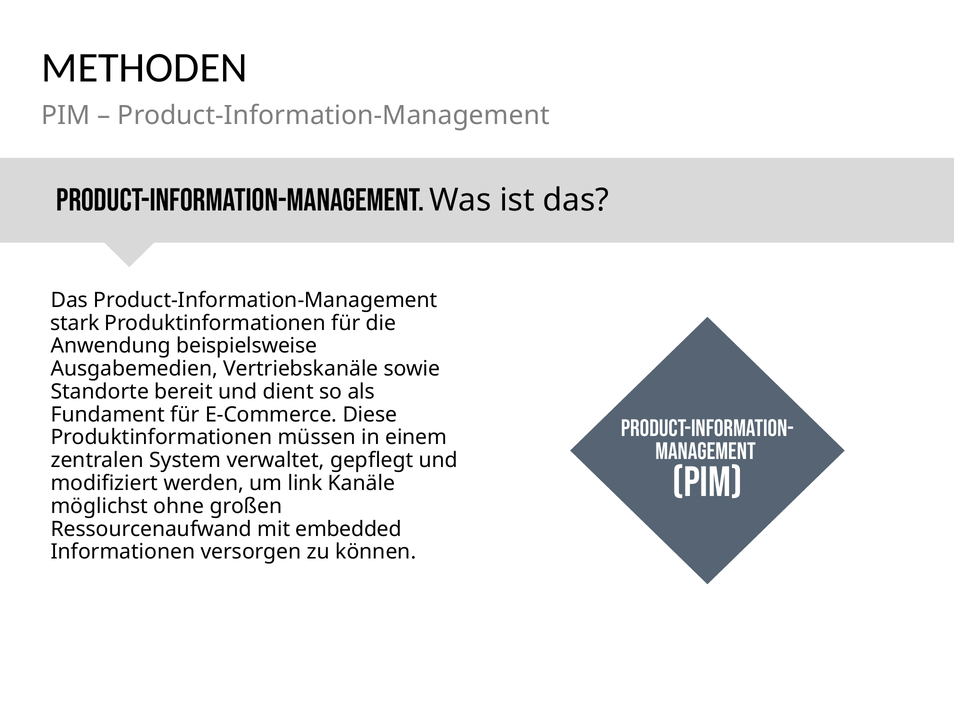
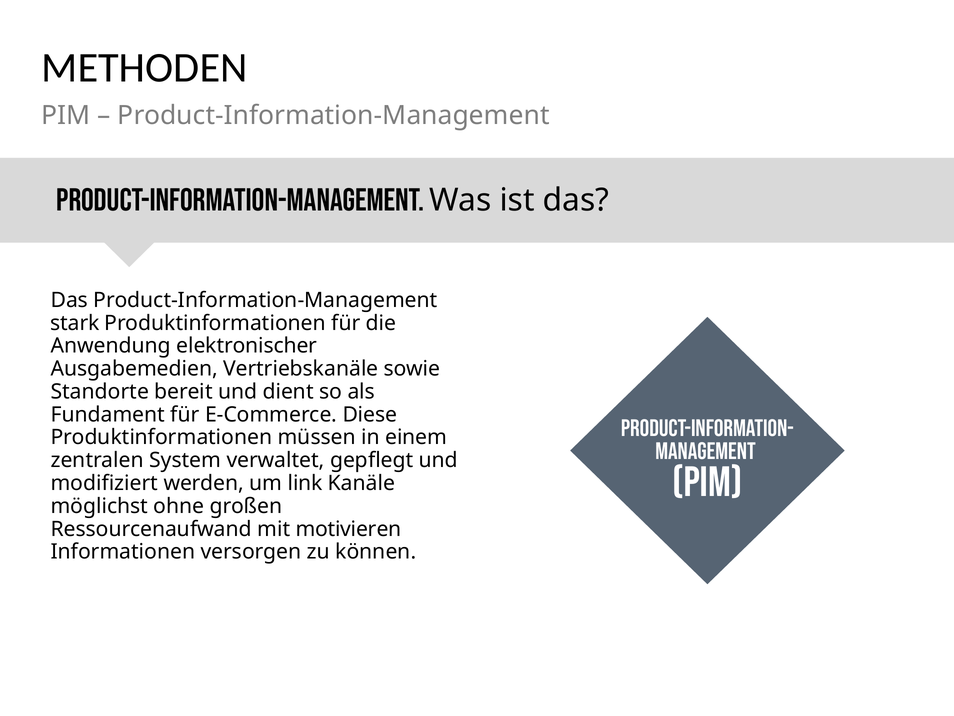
beispielsweise: beispielsweise -> elektronischer (247, 346)
embedded: embedded -> motivieren (348, 529)
